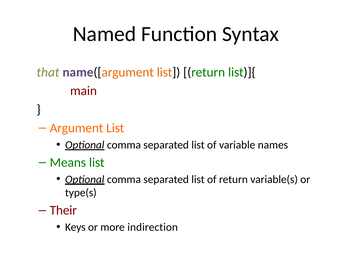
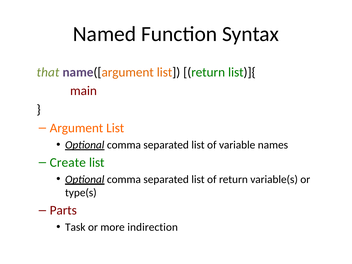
Means: Means -> Create (68, 162)
Their: Their -> Parts (63, 210)
Keys: Keys -> Task (75, 227)
